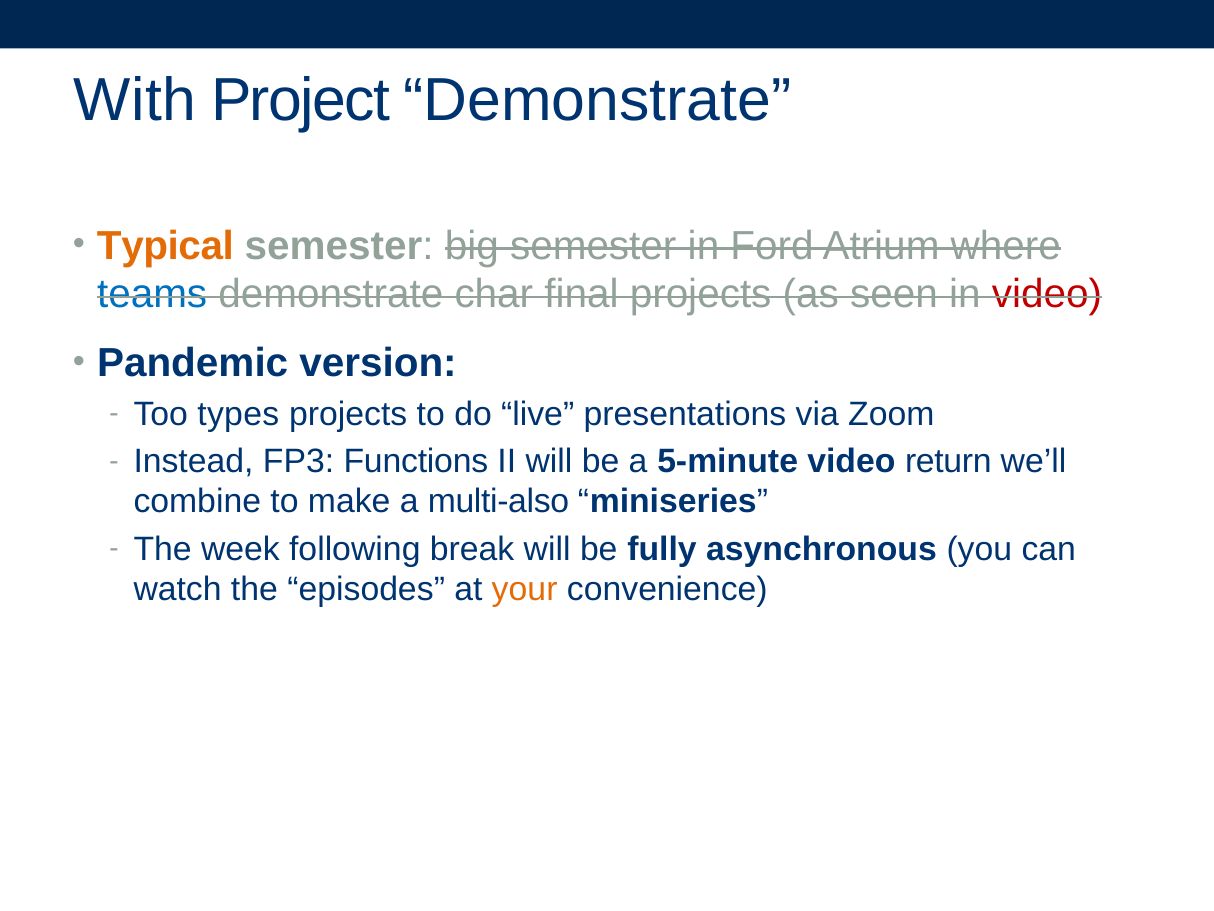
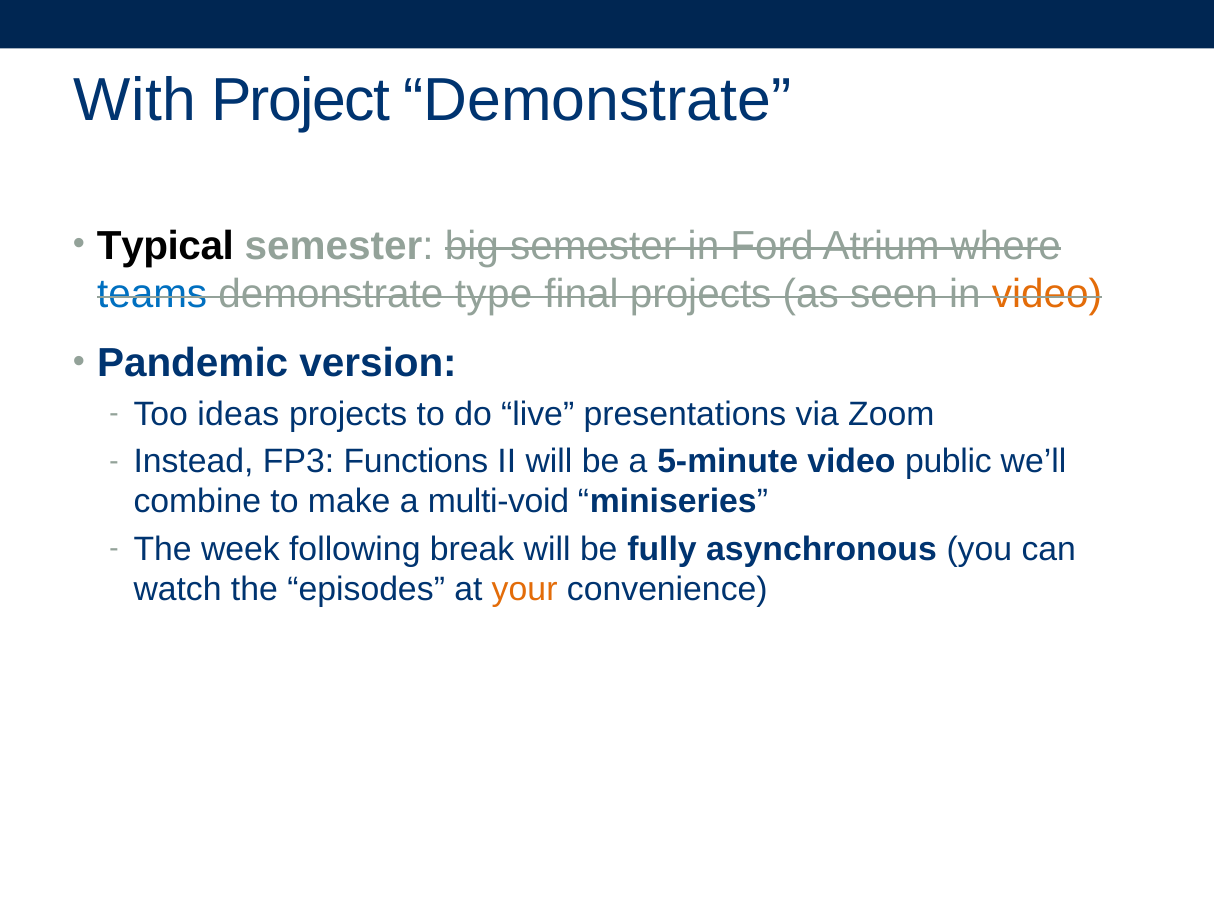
Typical colour: orange -> black (165, 246)
char: char -> type (494, 294)
video colour: red -> orange (1047, 294)
types: types -> ideas (238, 414)
return: return -> public (948, 461)
multi-also: multi-also -> multi-void (498, 501)
